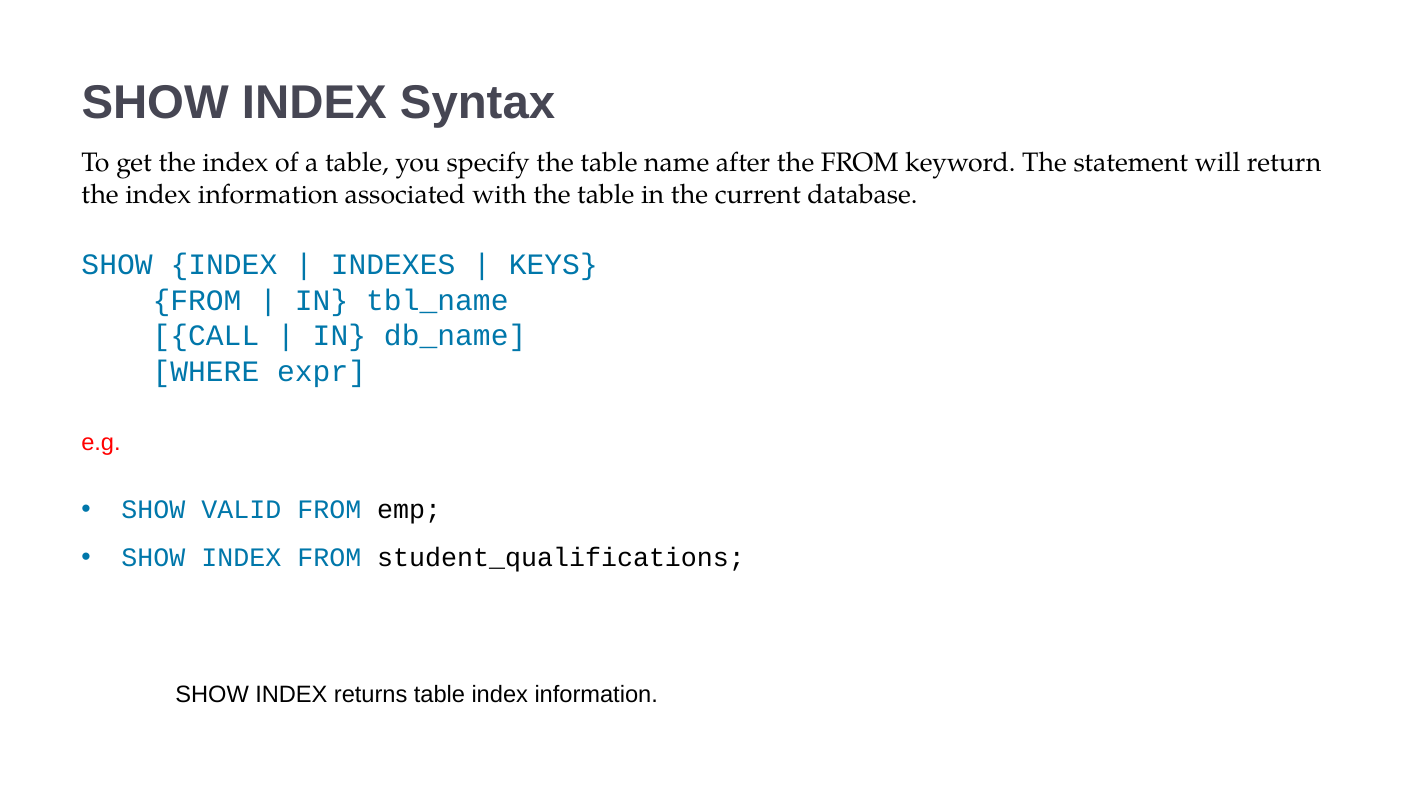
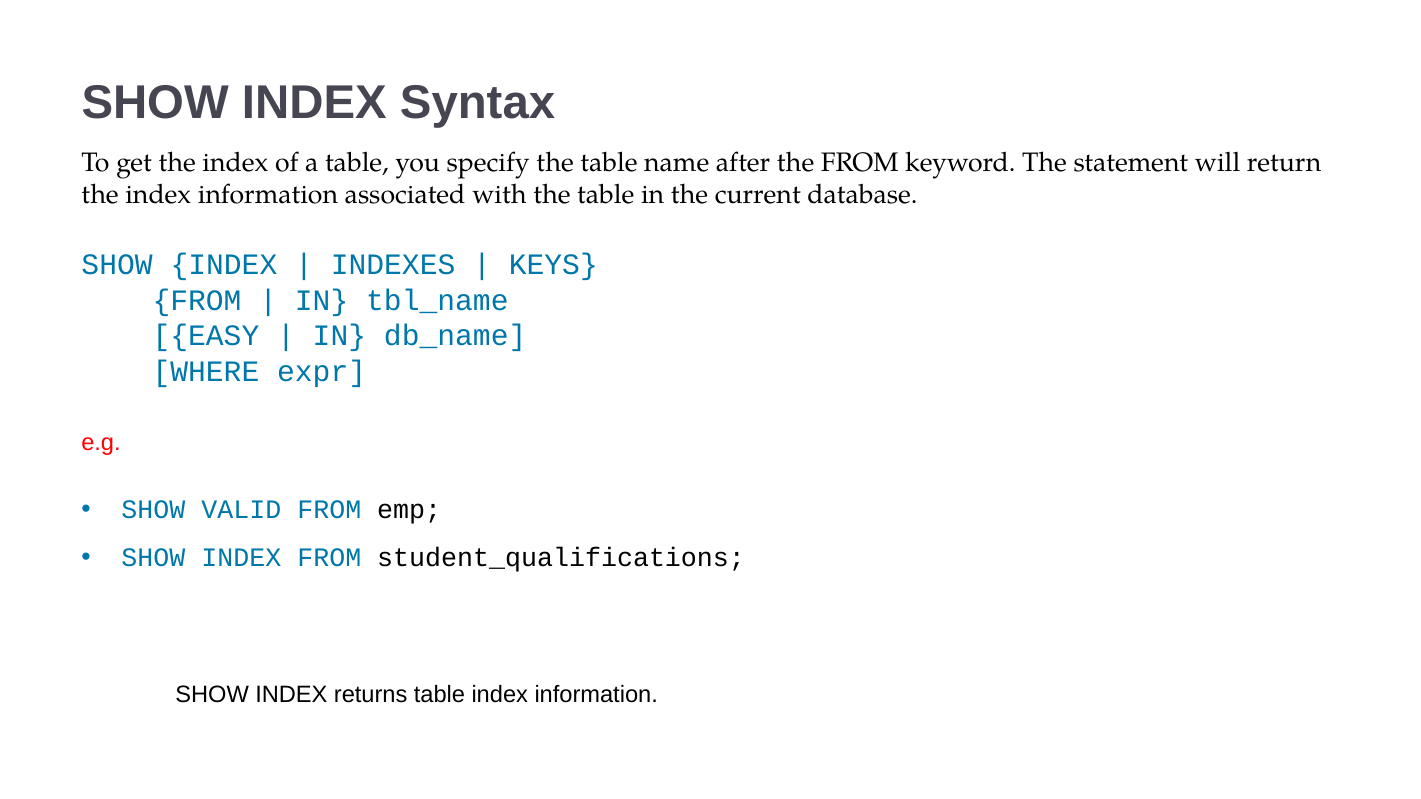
CALL: CALL -> EASY (206, 336)
